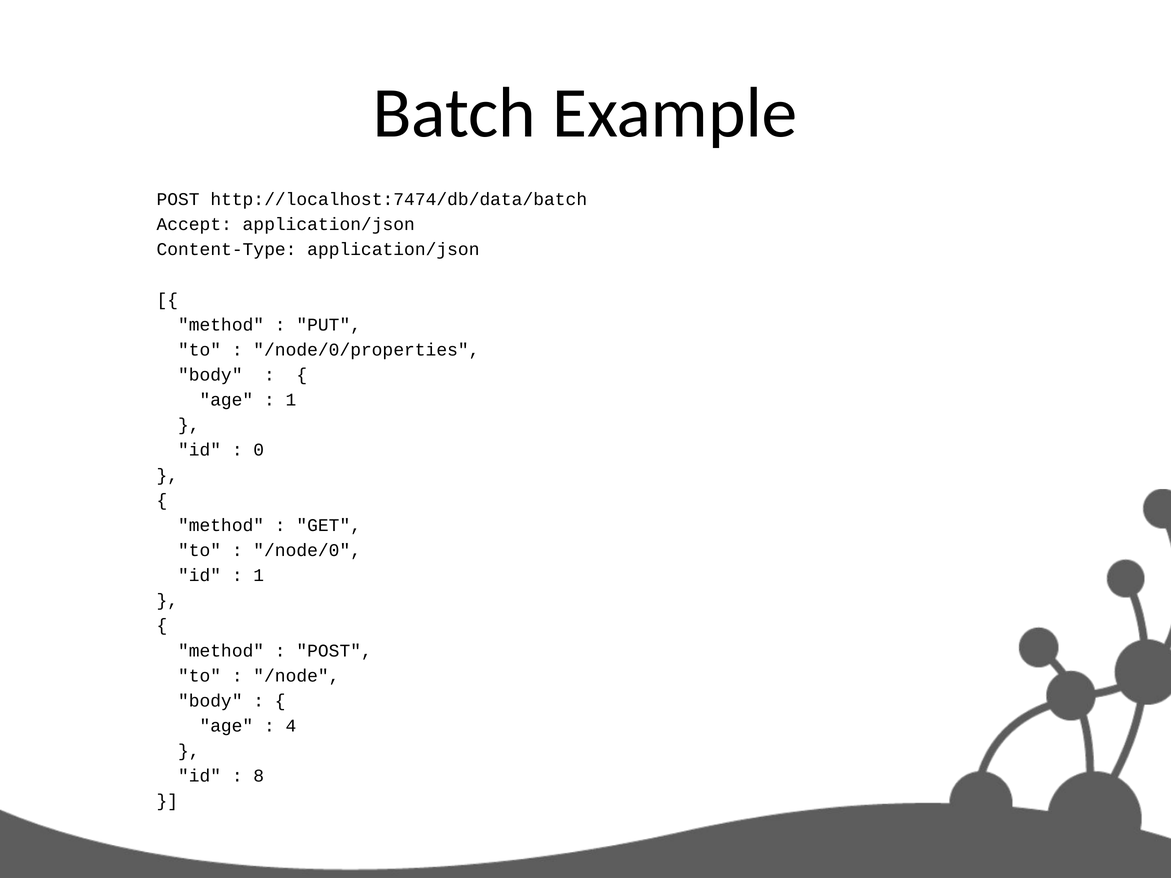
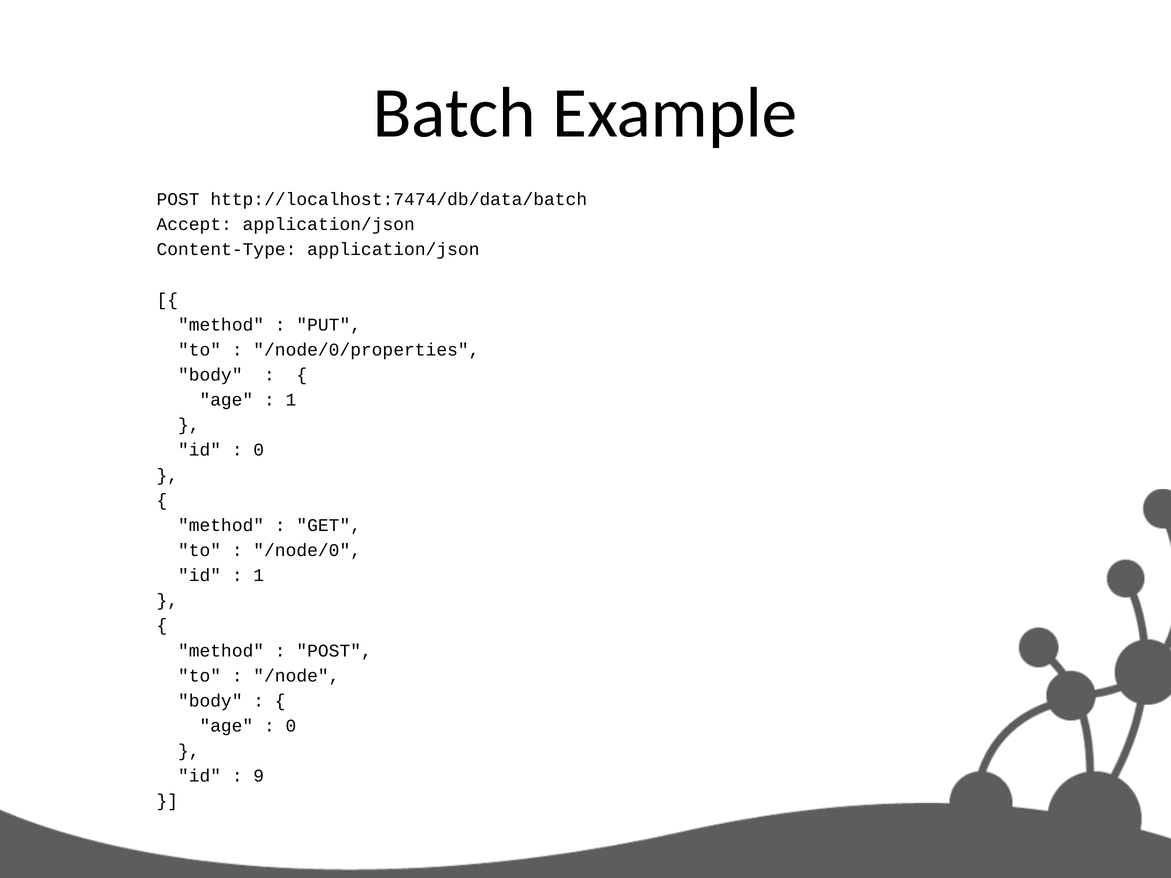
4: 4 -> 0 (291, 726)
8: 8 -> 9 (259, 776)
